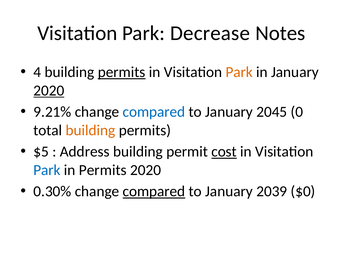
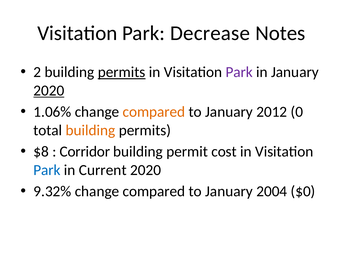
4: 4 -> 2 (37, 72)
Park colour: orange -> purple (239, 72)
9.21%: 9.21% -> 1.06% (52, 112)
compared colour: blue -> orange (154, 112)
2045: 2045 -> 2012 (272, 112)
$5: $5 -> $8 (41, 151)
Address: Address -> Corridor (85, 151)
cost underline: present -> none (224, 151)
in Permits: Permits -> Current (103, 170)
0.30%: 0.30% -> 9.32% (52, 191)
compared underline: present -> none (154, 191)
2039: 2039 -> 2004 (272, 191)
